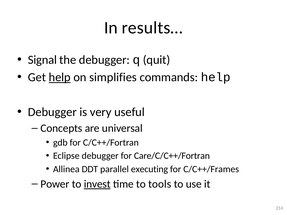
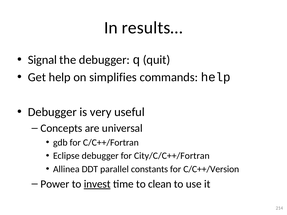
help underline: present -> none (60, 77)
Care/C/C++/Fortran: Care/C/C++/Fortran -> City/C/C++/Fortran (172, 156)
executing: executing -> constants (149, 169)
C/C++/Frames: C/C++/Frames -> C/C++/Version (211, 169)
tools: tools -> clean (160, 184)
